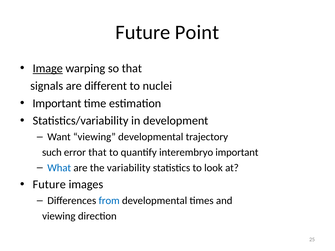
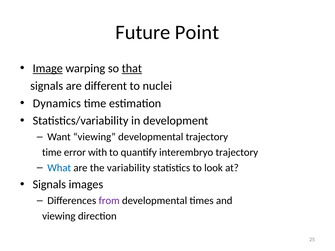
that underline: none -> present (132, 68)
Important: Important -> Dynamics (57, 103)
such: such -> time (52, 152)
error that: that -> with (98, 152)
interembryo important: important -> trajectory (237, 152)
Future: Future -> Signals (49, 185)
from colour: blue -> purple (109, 201)
